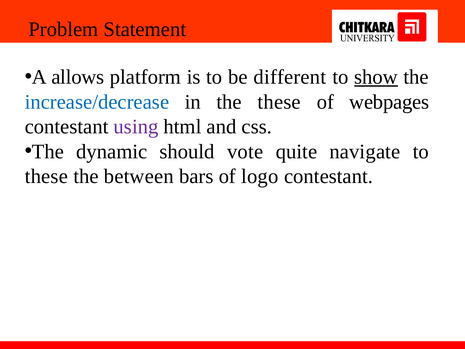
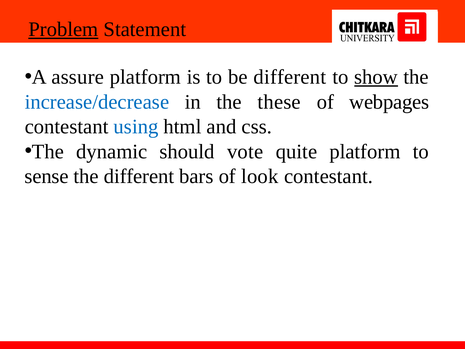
Problem underline: none -> present (63, 29)
allows: allows -> assure (78, 77)
using colour: purple -> blue (136, 127)
quite navigate: navigate -> platform (365, 151)
these: these -> sense (47, 176)
the between: between -> different (139, 176)
logo: logo -> look (260, 176)
